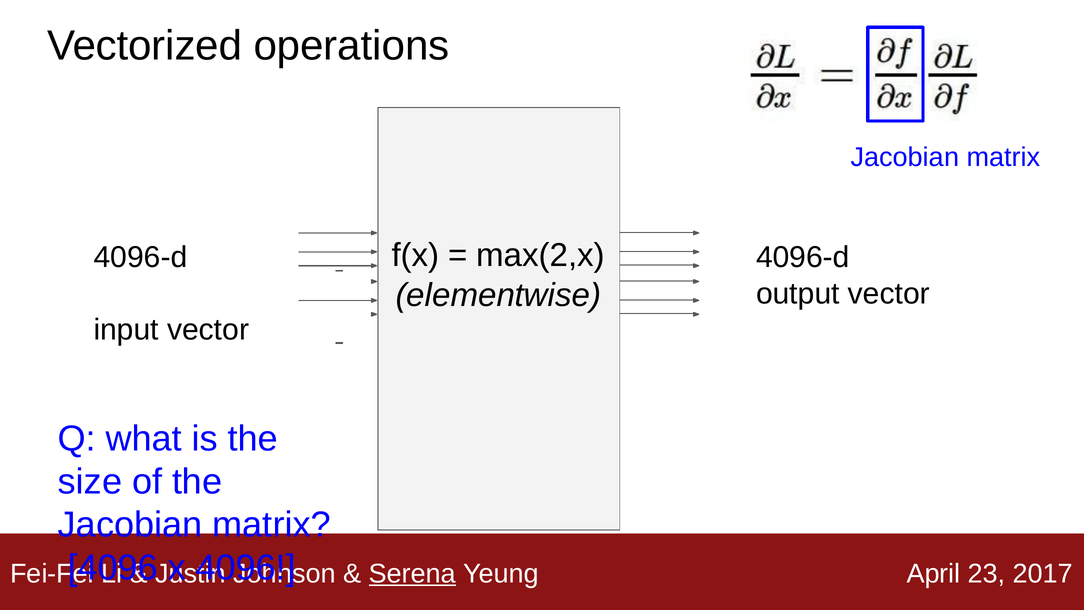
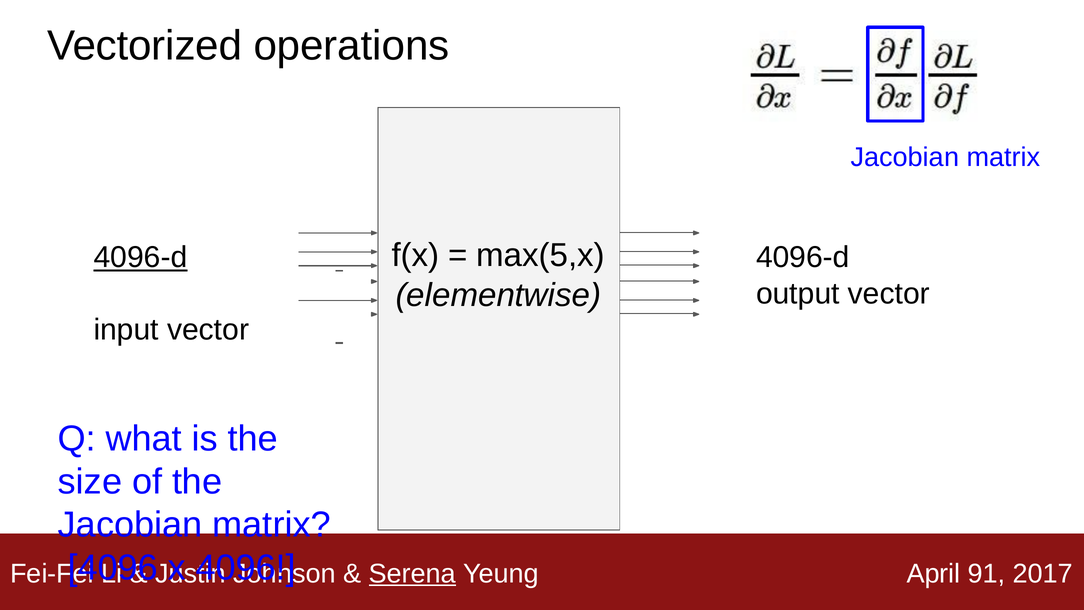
max(2,x: max(2,x -> max(5,x (541, 255)
4096-d underline: none -> present (140, 257)
23: 23 -> 91 (986, 573)
